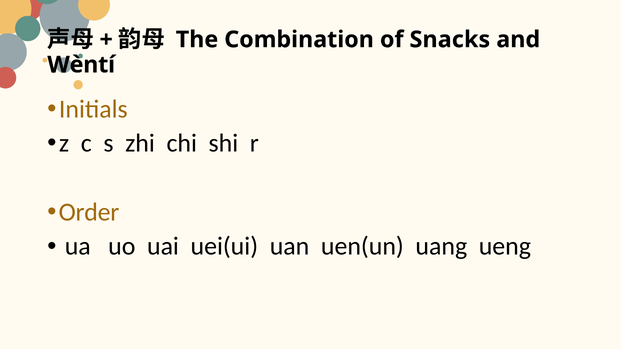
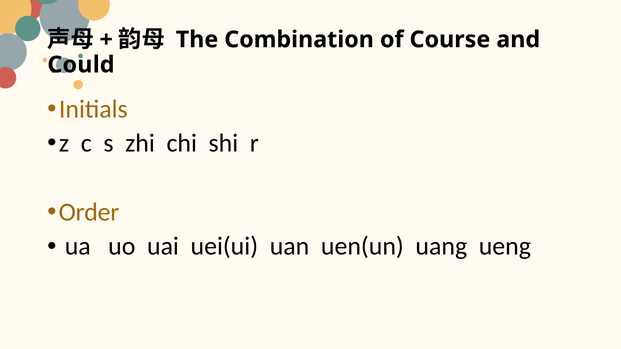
Snacks: Snacks -> Course (450, 40)
Wèntí: Wèntí -> Could (81, 65)
